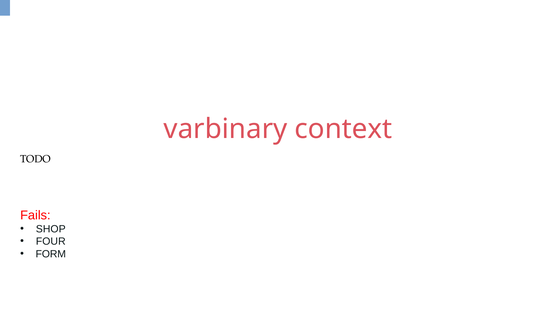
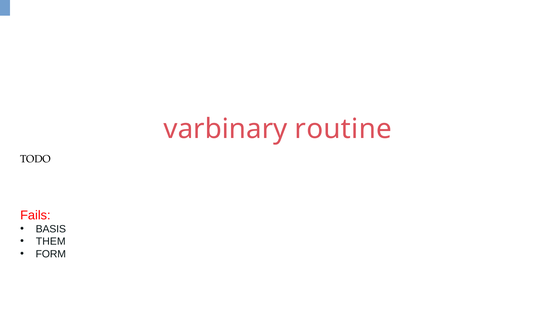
context: context -> routine (343, 129)
SHOP: SHOP -> BASIS (51, 229)
FOUR: FOUR -> THEM (51, 241)
